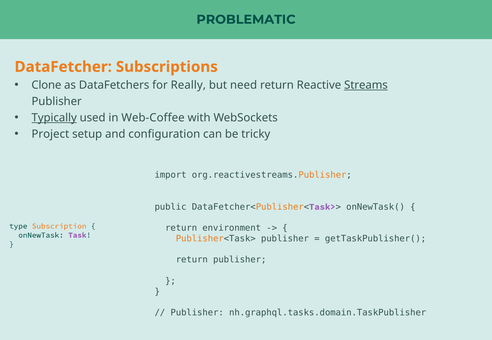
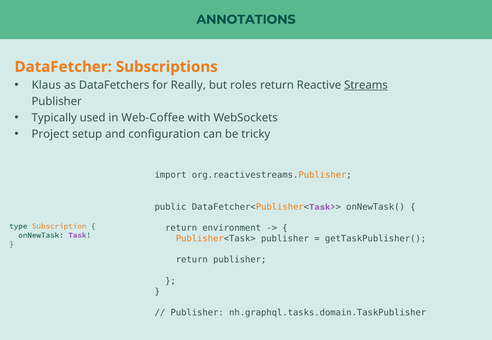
PROBLEMATIC: PROBLEMATIC -> ANNOTATIONS (246, 20)
Clone: Clone -> Klaus (46, 85)
need: need -> roles (244, 85)
Typically underline: present -> none (54, 118)
